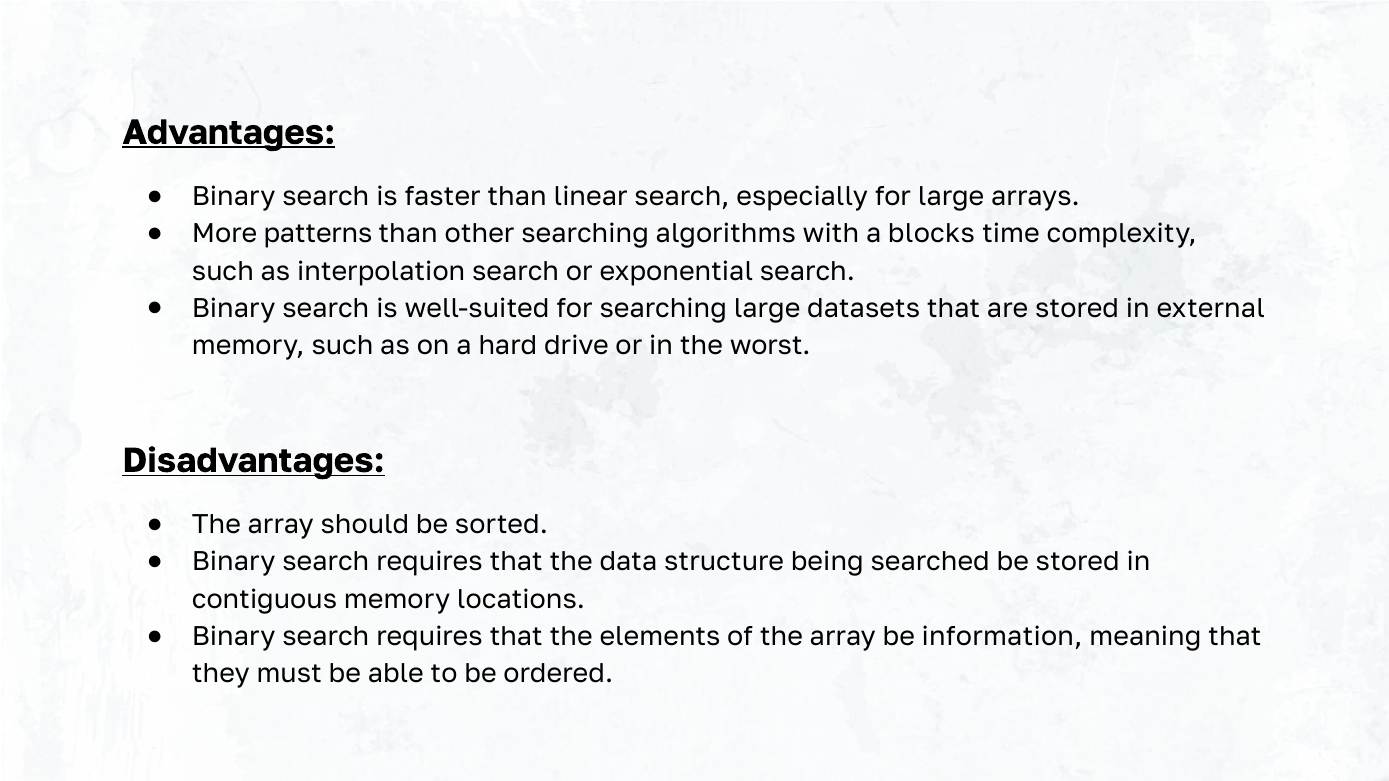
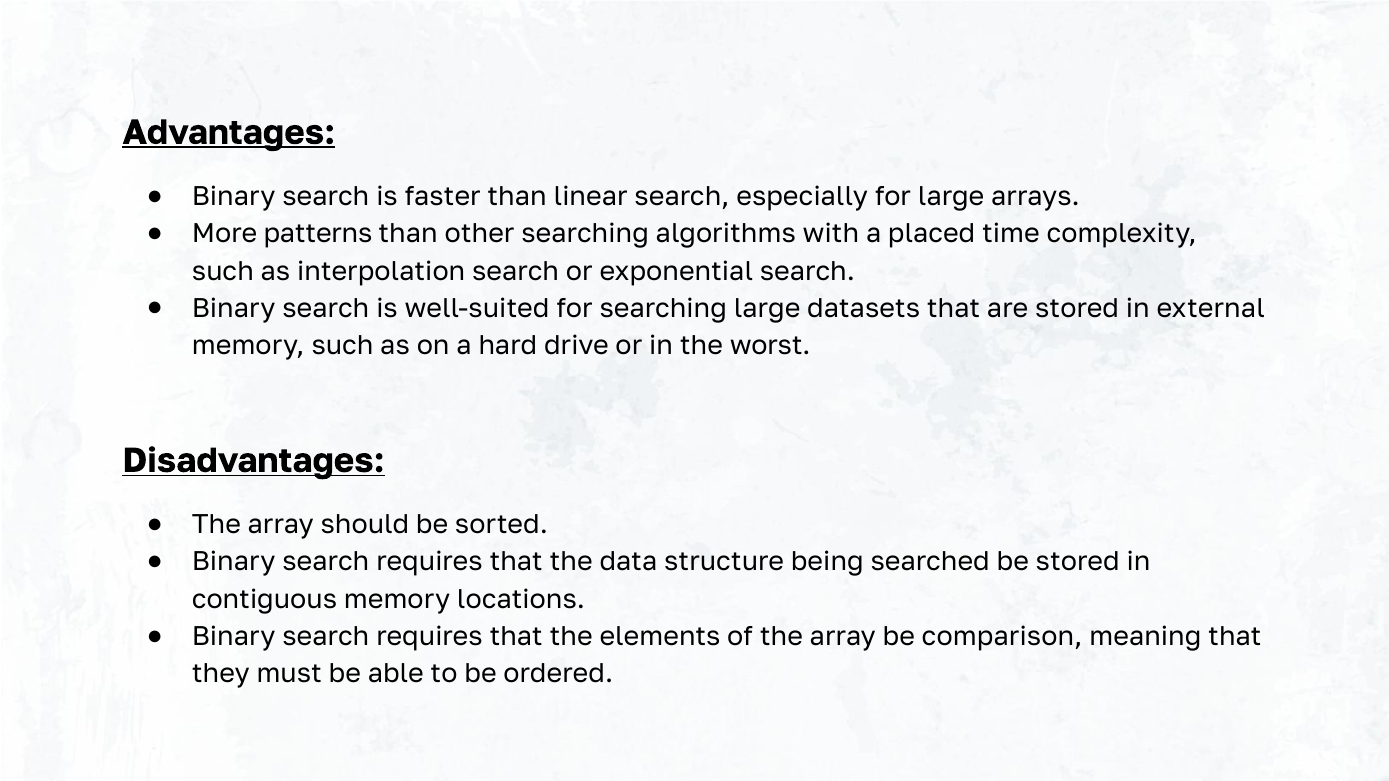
blocks: blocks -> placed (932, 234)
information: information -> comparison (1002, 637)
